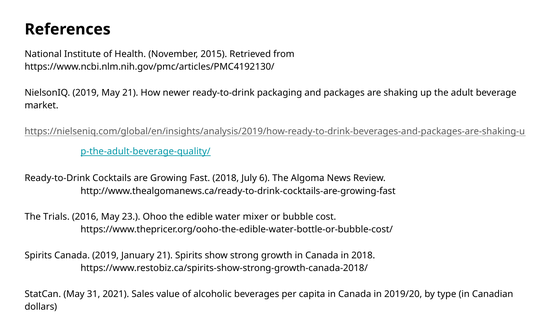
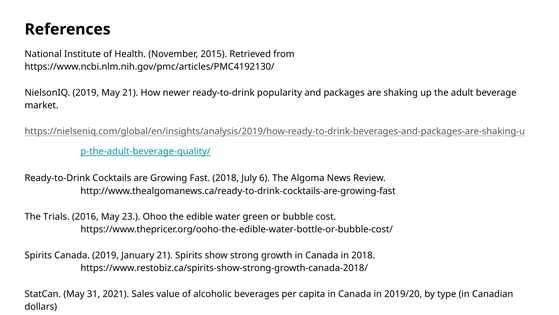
packaging: packaging -> popularity (280, 92)
mixer: mixer -> green (256, 216)
